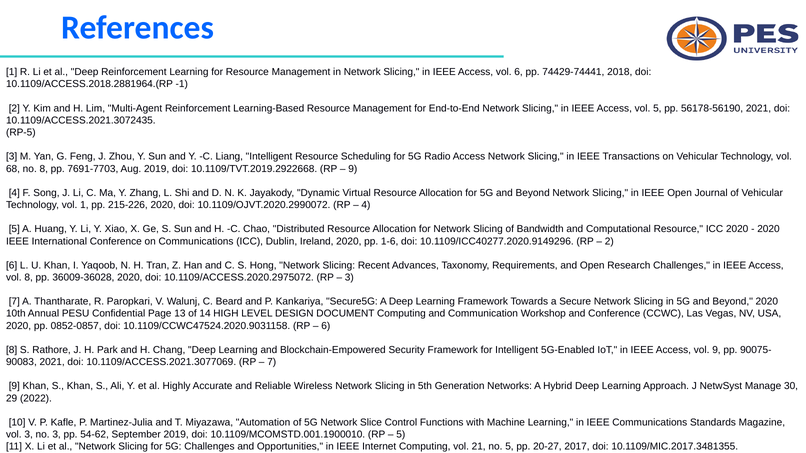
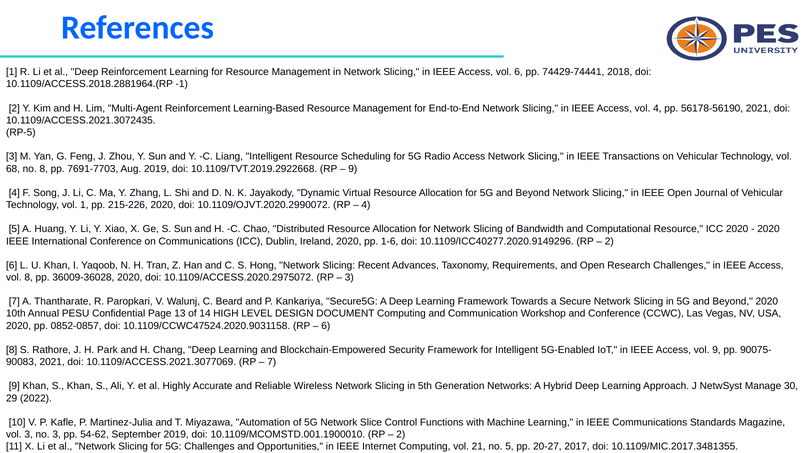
vol 5: 5 -> 4 (657, 108)
5: 5 -> 2 (401, 435)
